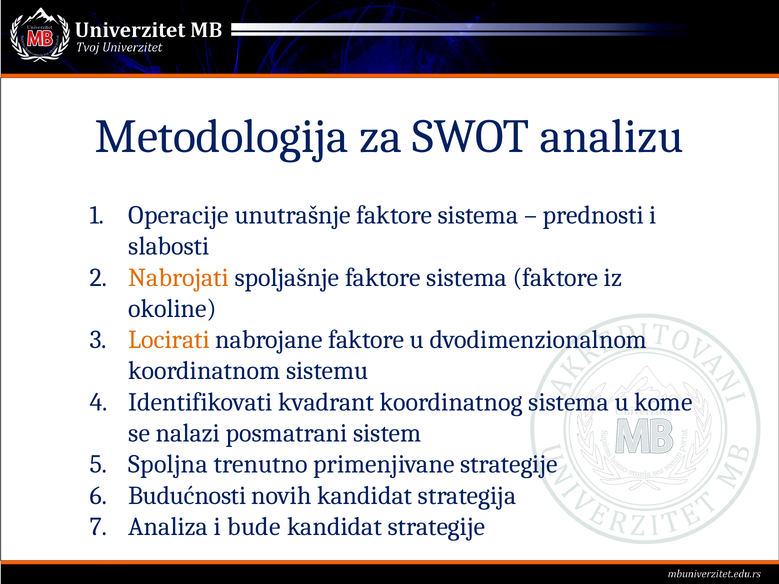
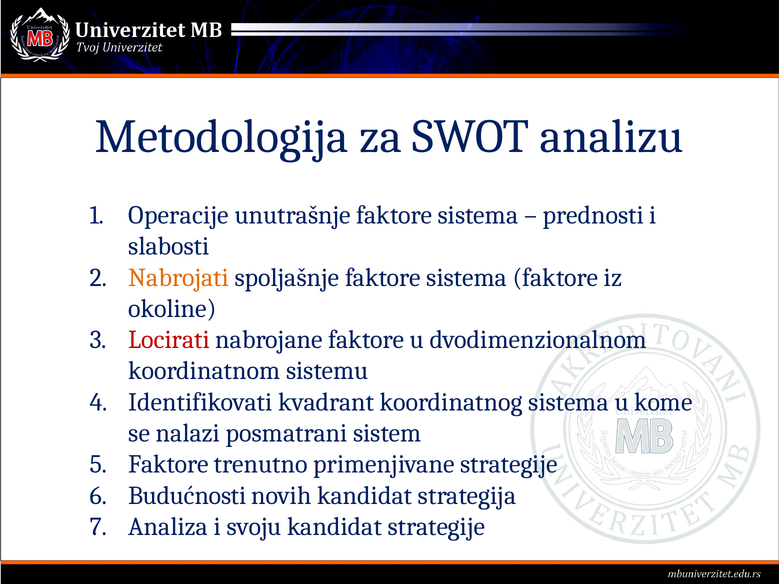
Locirati colour: orange -> red (169, 340)
Spoljna: Spoljna -> Faktore (168, 465)
bude: bude -> svoju (254, 527)
